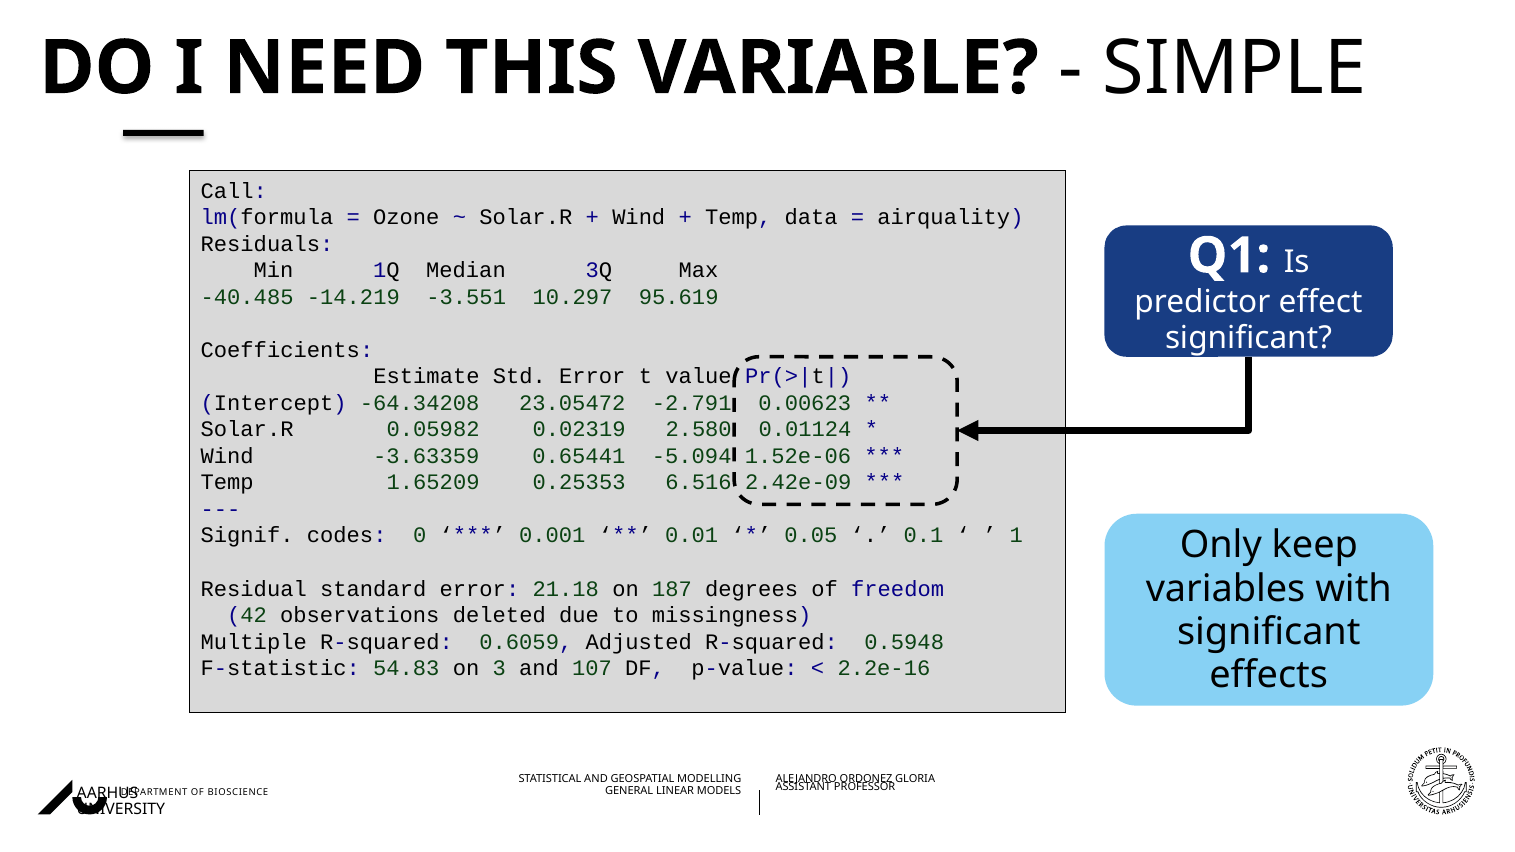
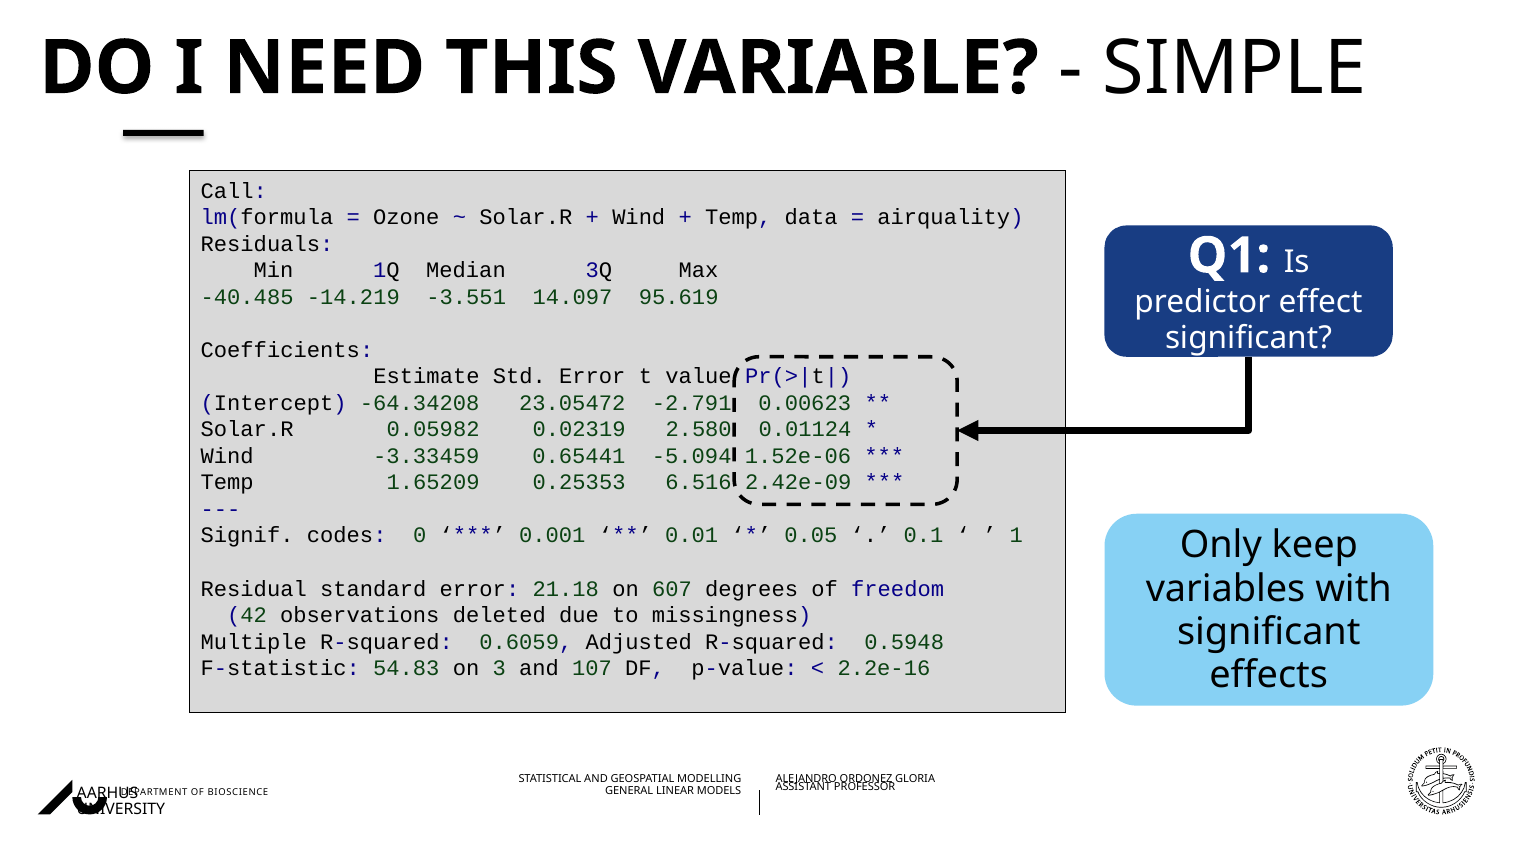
10.297: 10.297 -> 14.097 (573, 297)
-3.63359: -3.63359 -> -3.33459 (426, 456)
187: 187 -> 607 (672, 589)
